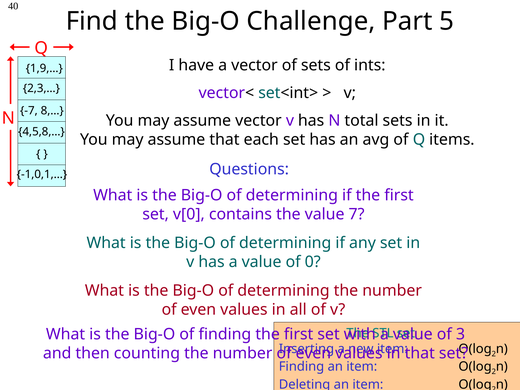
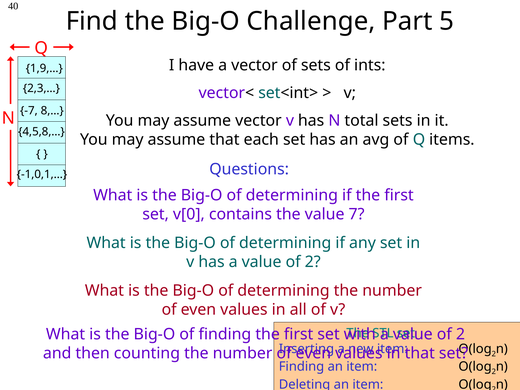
0: 0 -> 2 (313, 262)
3: 3 -> 2 (460, 334)
